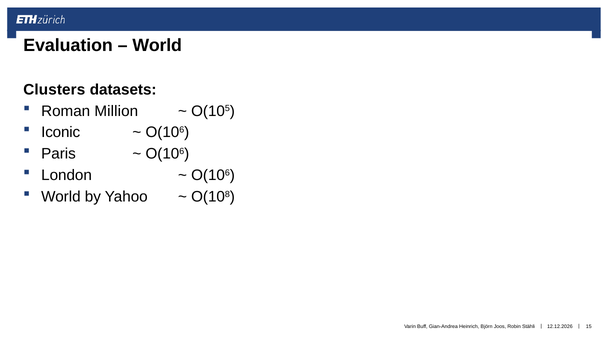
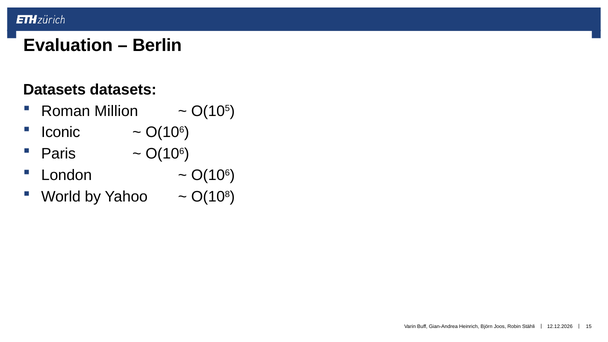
World: World -> Berlin (157, 46)
Clusters: Clusters -> Datasets (54, 90)
